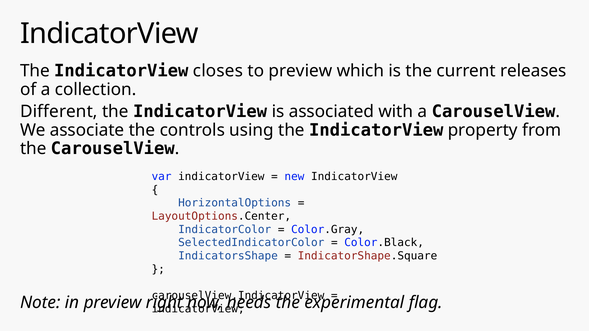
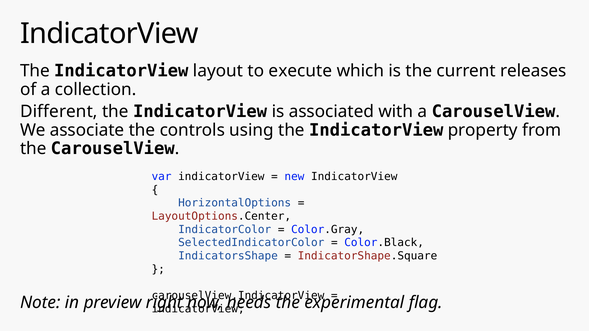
closes: closes -> layout (218, 71)
to preview: preview -> execute (300, 71)
